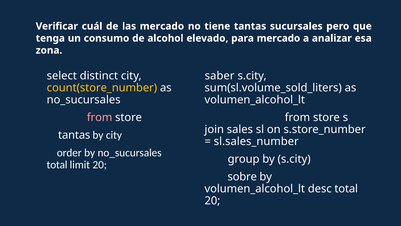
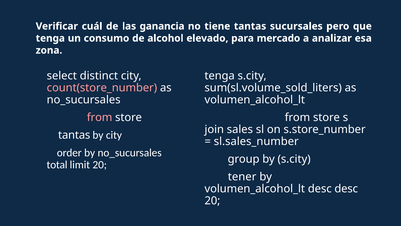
las mercado: mercado -> ganancia (162, 26)
saber: saber -> tenga (220, 76)
count(store_number colour: yellow -> pink (102, 88)
sobre: sobre -> tener (242, 176)
desc total: total -> desc (346, 189)
